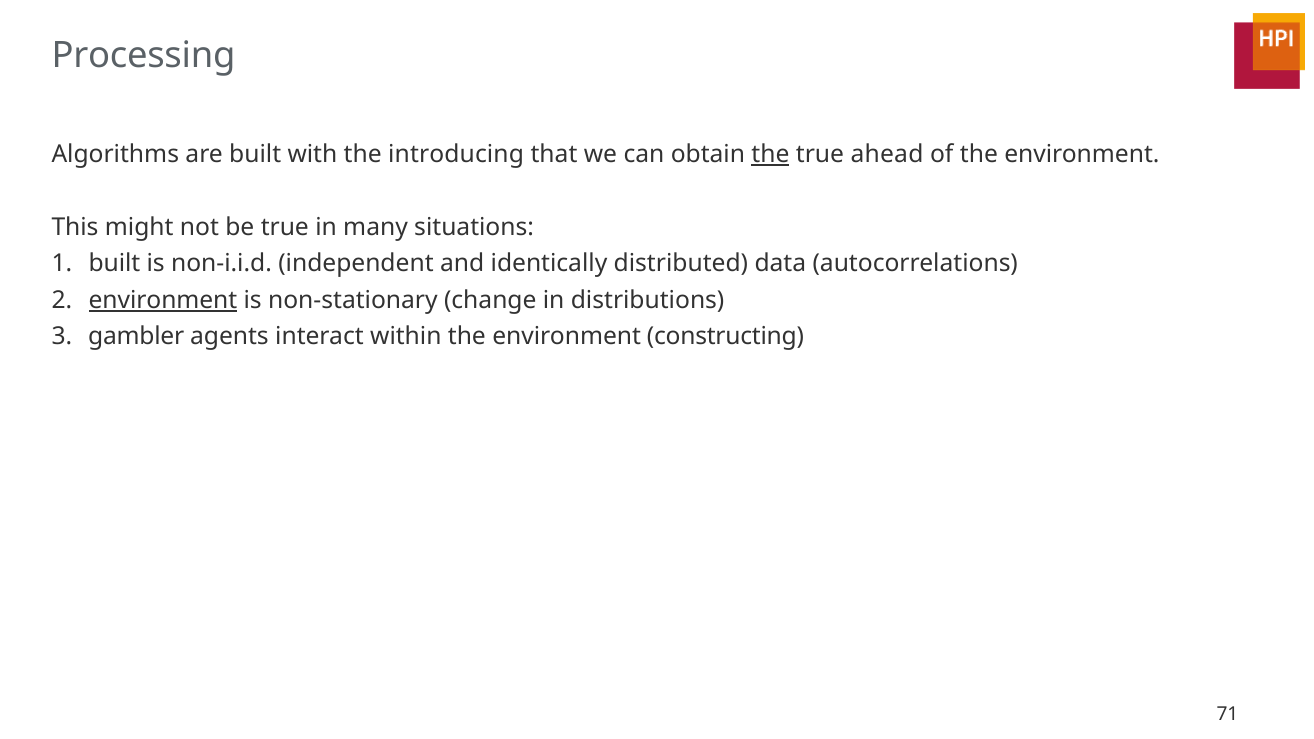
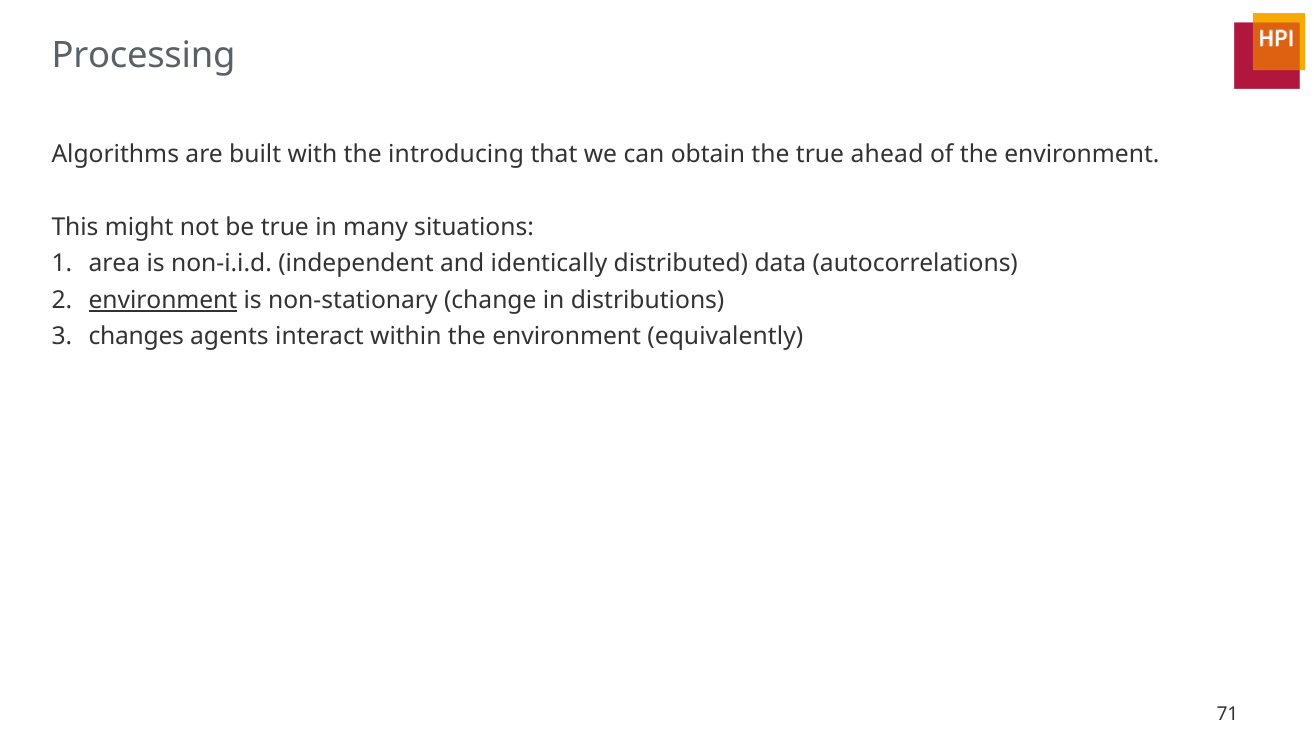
the underline: present -> none (770, 154)
built: built -> area (114, 264)
gambler: gambler -> changes (136, 337)
constructing: constructing -> equivalently (725, 337)
